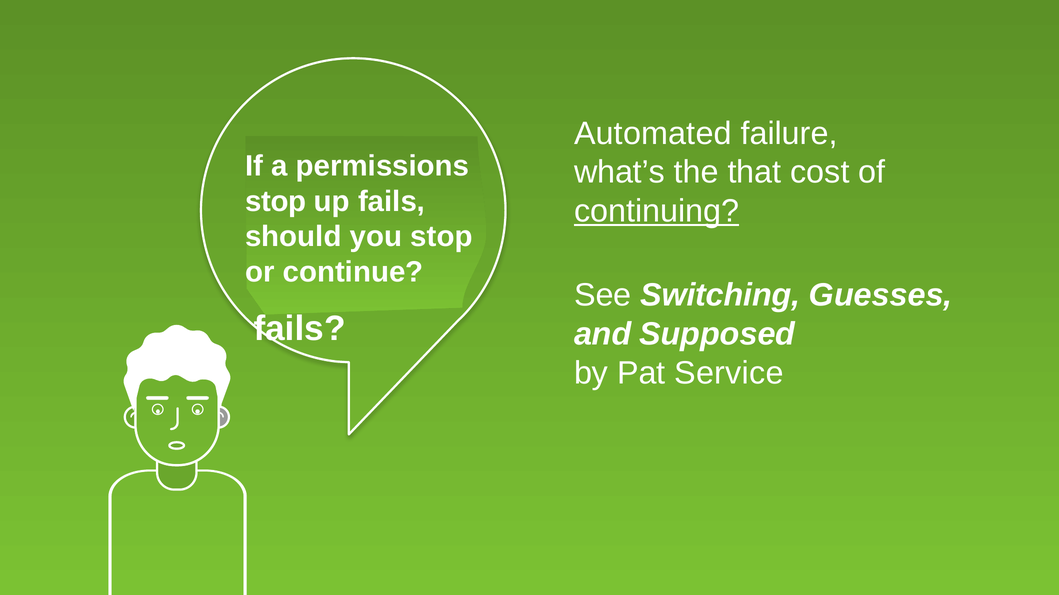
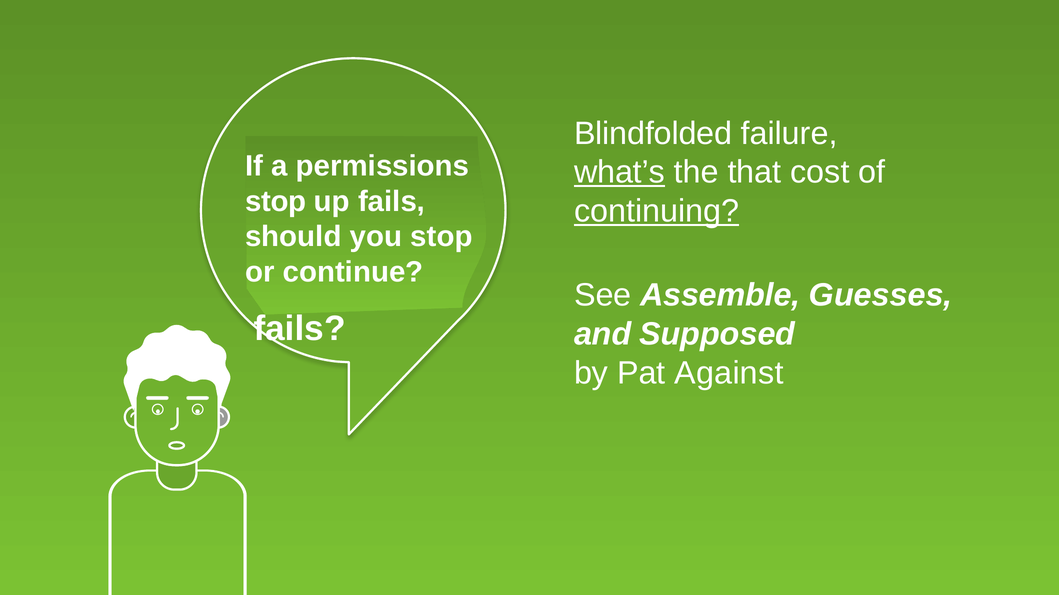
Automated: Automated -> Blindfolded (653, 134)
what’s underline: none -> present (620, 172)
Switching: Switching -> Assemble (720, 296)
Service: Service -> Against (729, 373)
